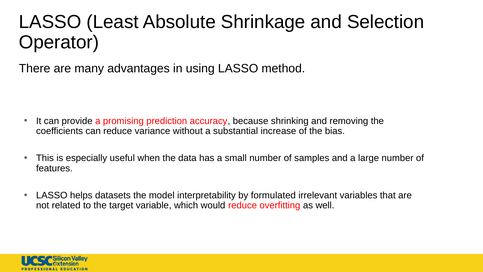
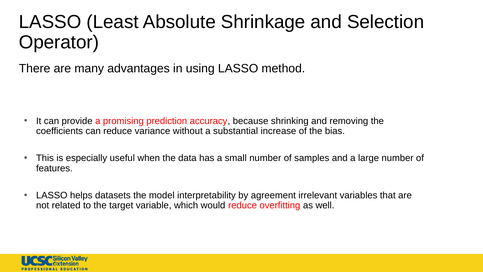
formulated: formulated -> agreement (273, 195)
